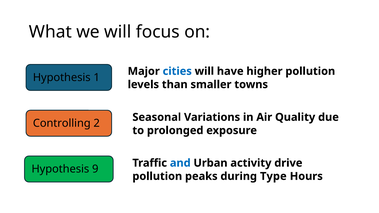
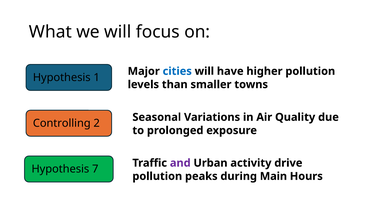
and colour: blue -> purple (180, 163)
9: 9 -> 7 (95, 169)
Type: Type -> Main (273, 176)
